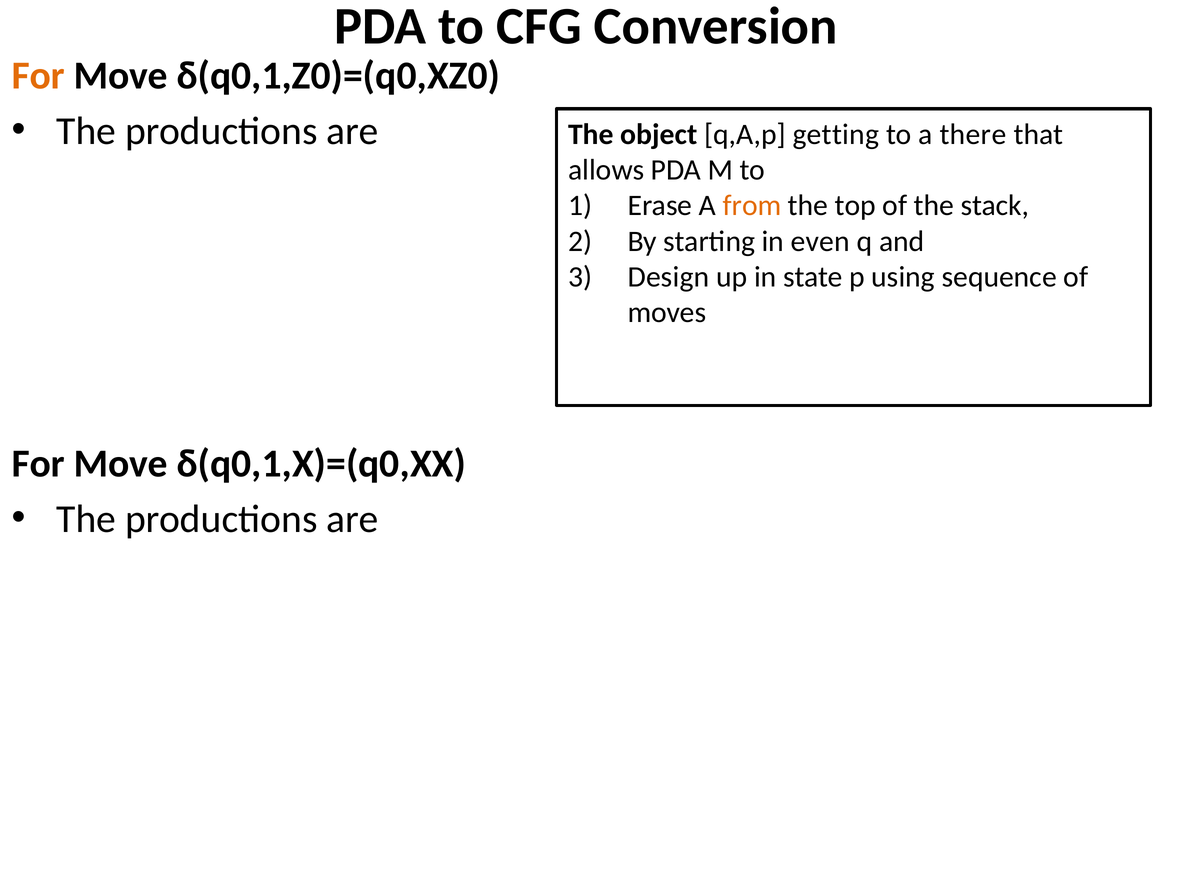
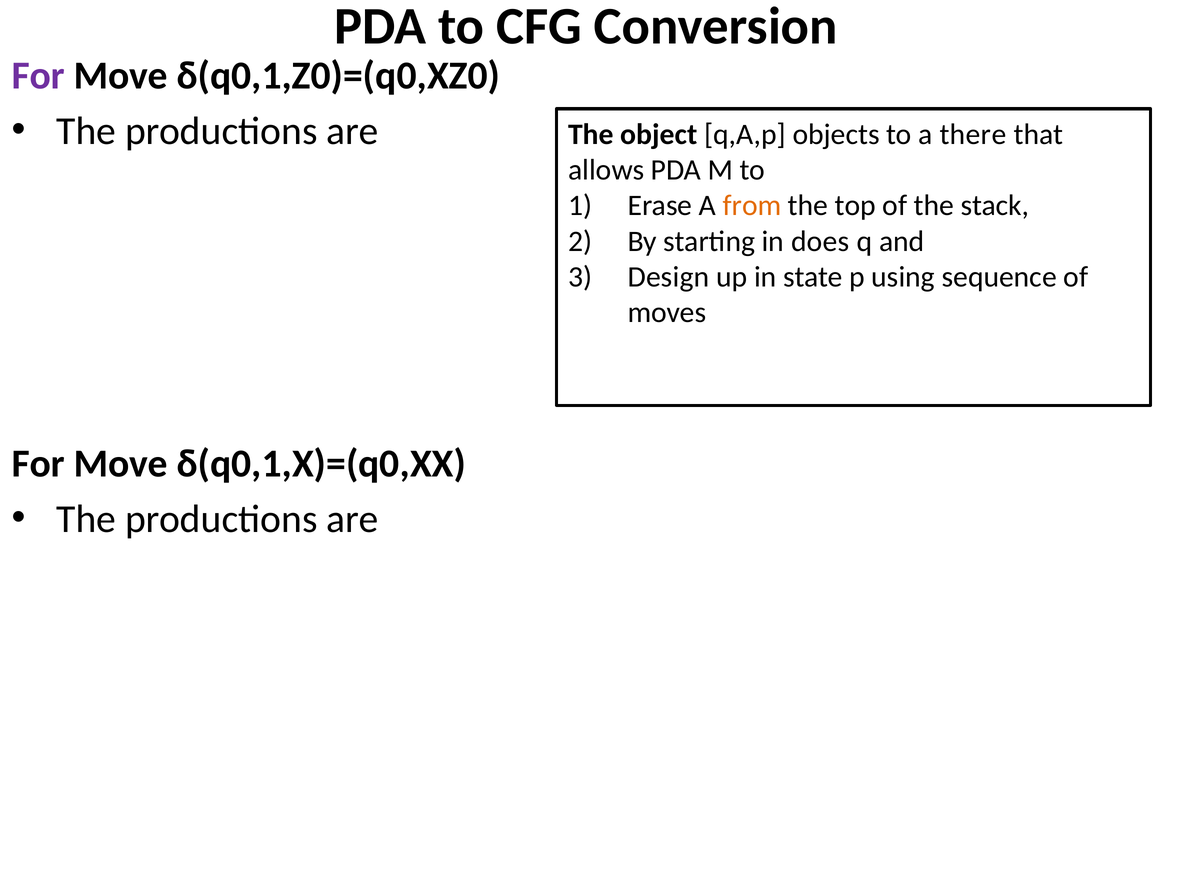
For colour: orange -> purple (38, 76)
getting: getting -> objects (836, 134)
even: even -> does (820, 241)
